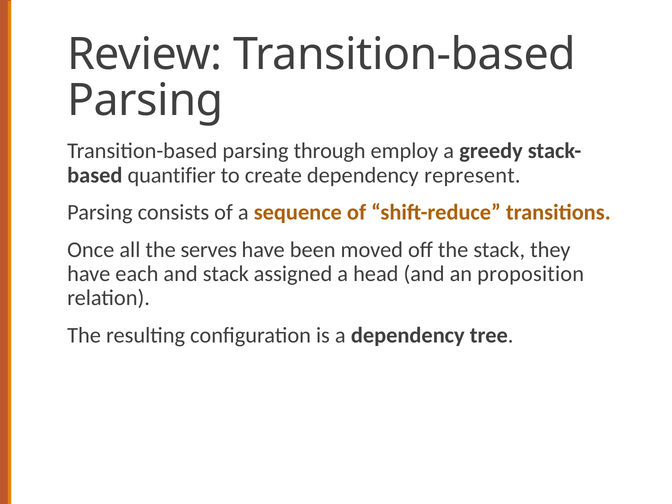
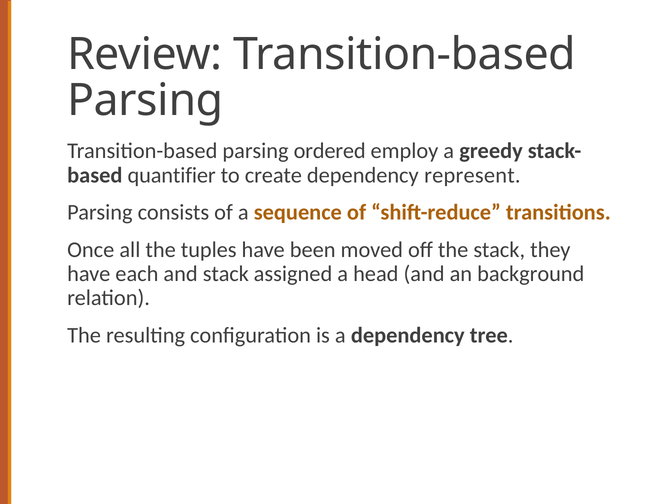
through: through -> ordered (330, 151)
serves: serves -> tuples (209, 250)
proposition: proposition -> background (531, 274)
